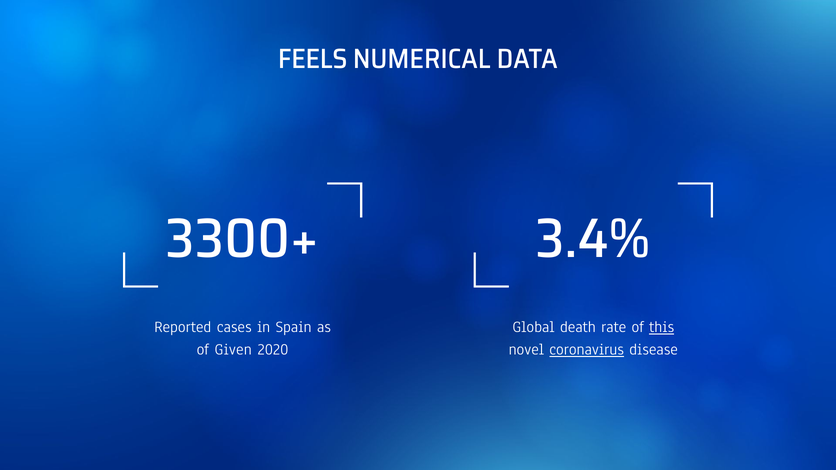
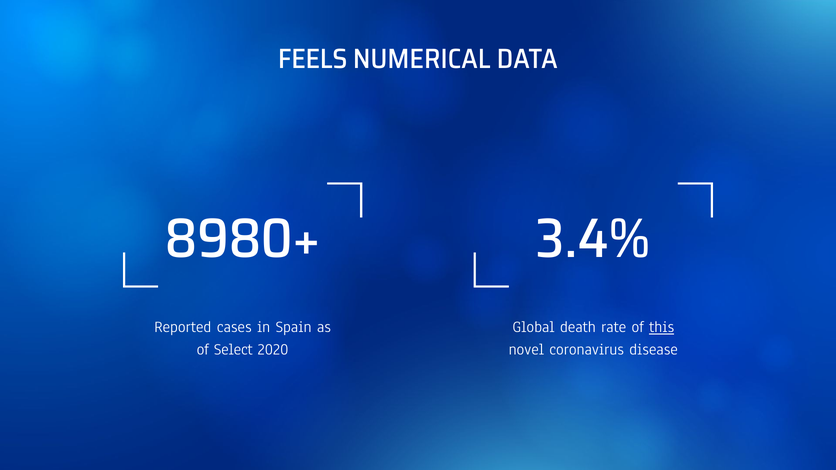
3300+: 3300+ -> 8980+ (243, 239)
Given: Given -> Select (233, 350)
coronavirus underline: present -> none (587, 350)
